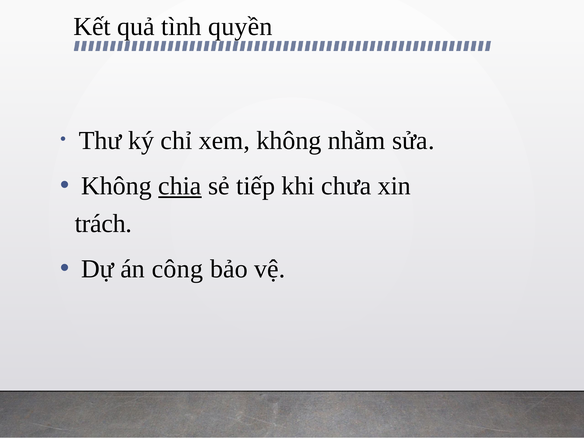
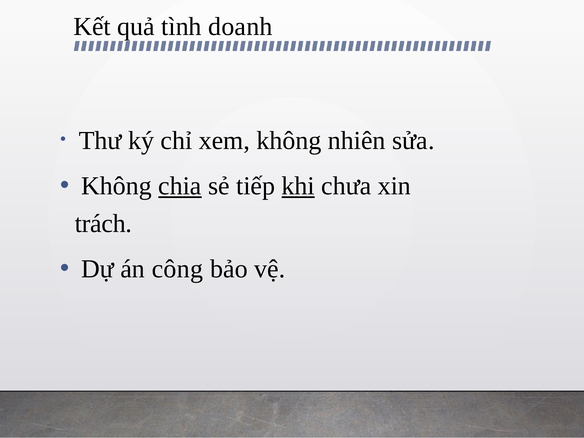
quyền: quyền -> doanh (240, 27)
nhằm: nhằm -> nhiên (357, 141)
khi underline: none -> present (298, 186)
